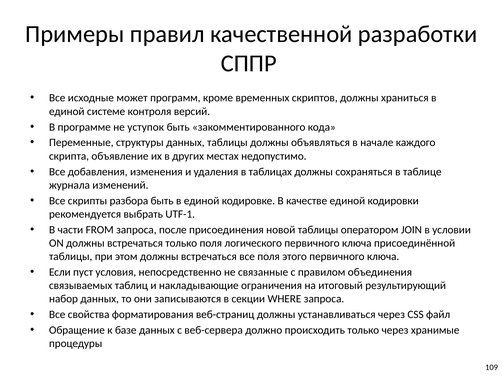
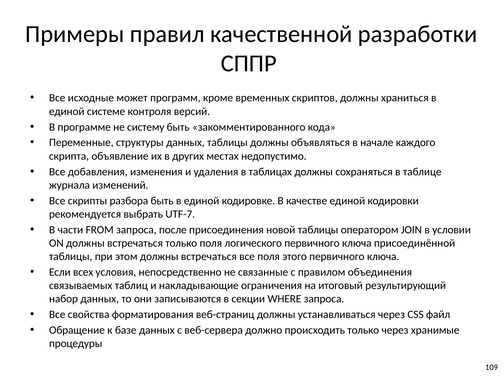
уступок: уступок -> систему (146, 127)
UTF-1: UTF-1 -> UTF-7 (180, 214)
пуст: пуст -> всех (83, 272)
